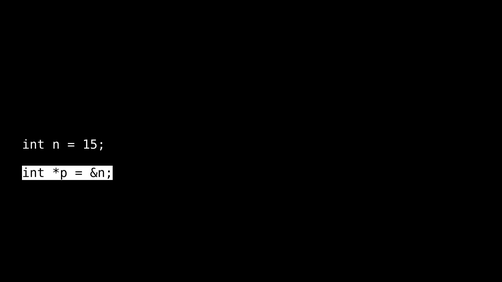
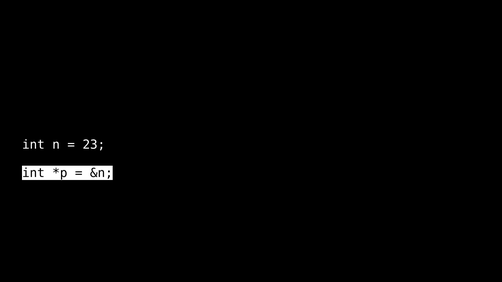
15: 15 -> 23 (94, 145)
